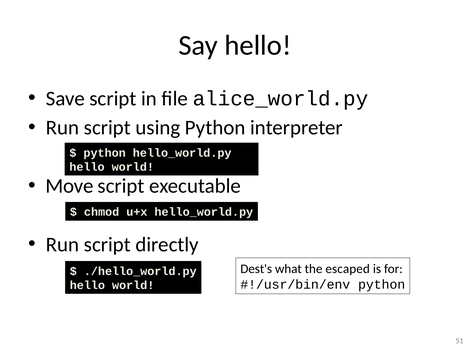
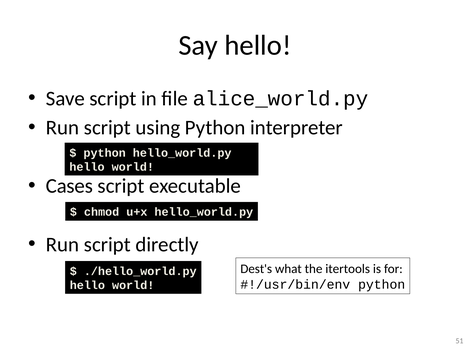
Move: Move -> Cases (69, 186)
escaped: escaped -> itertools (348, 269)
